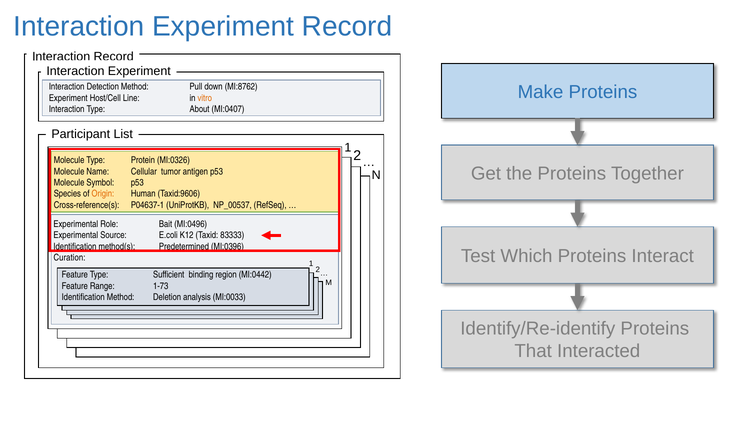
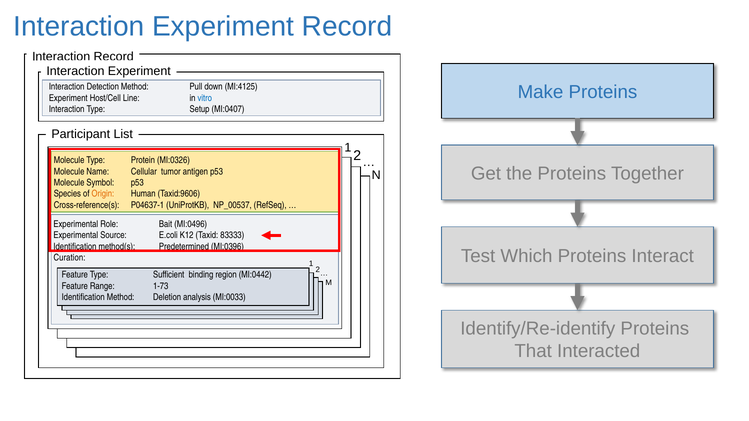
MI:8762: MI:8762 -> MI:4125 (241, 87)
vitro colour: orange -> blue (205, 98)
About: About -> Setup (200, 109)
